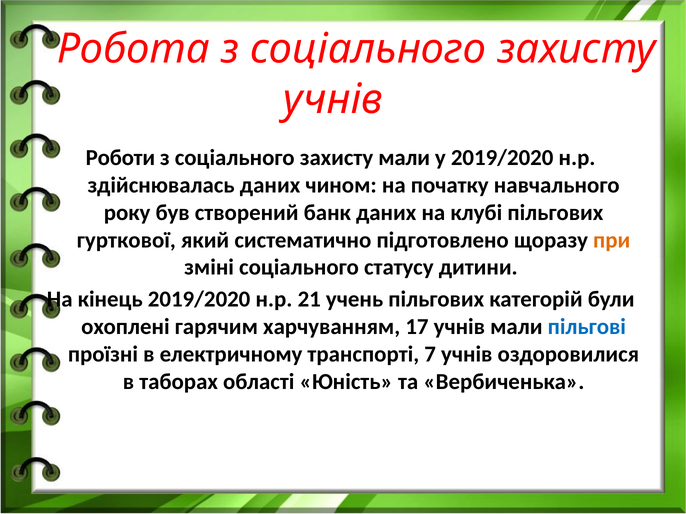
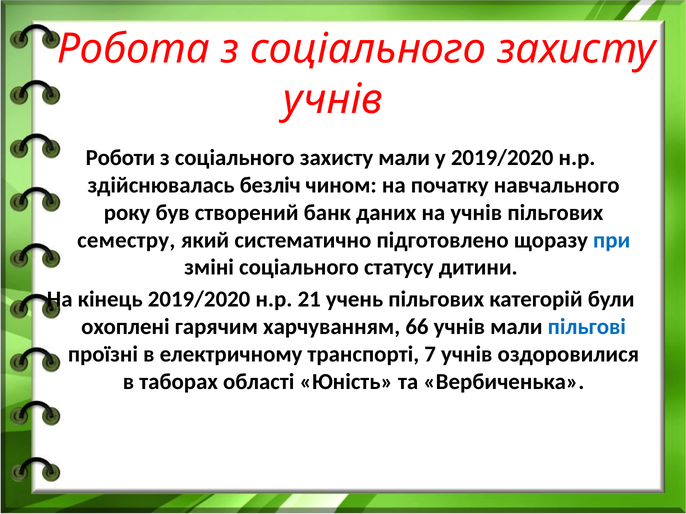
здійснювалась даних: даних -> безліч (270, 185)
на клубі: клубі -> учнів (476, 213)
гурткової: гурткової -> семестру (126, 240)
при colour: orange -> blue (612, 240)
17: 17 -> 66 (417, 327)
